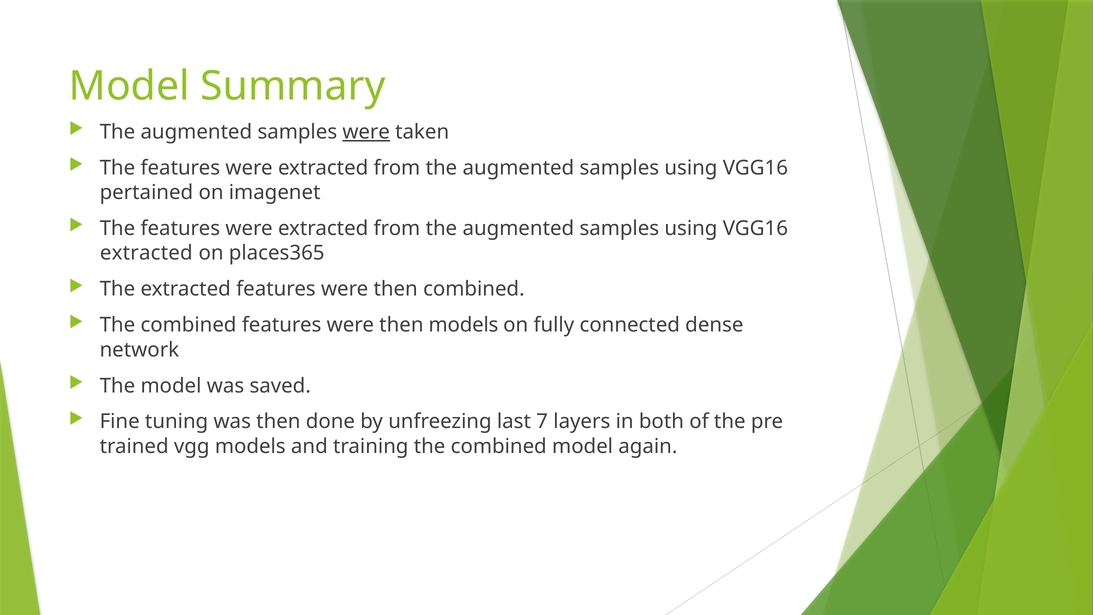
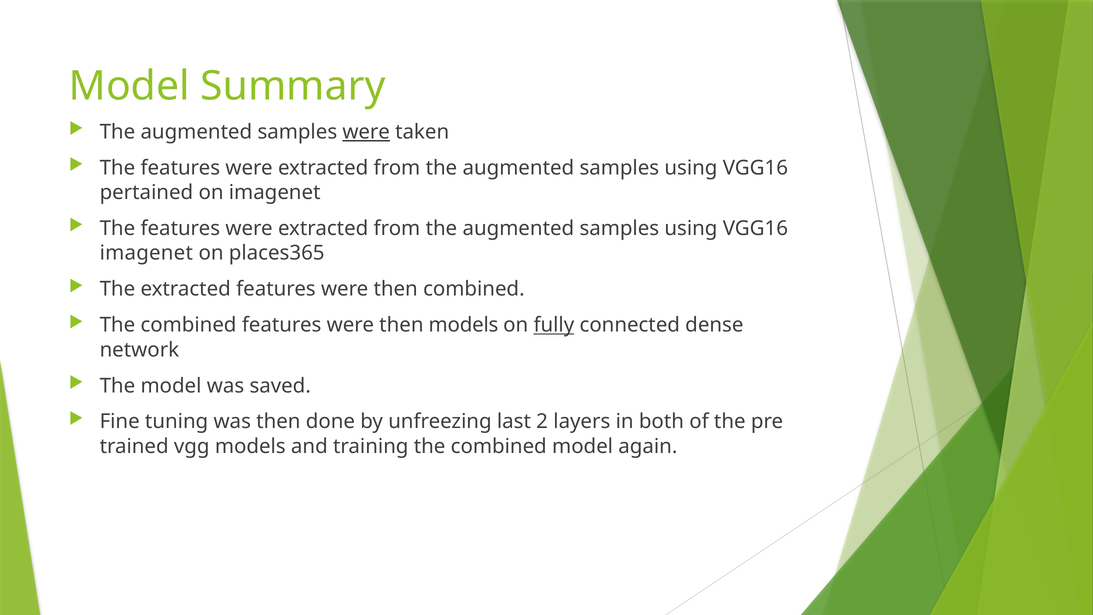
extracted: extracted -> imagenet (146, 253)
fully underline: none -> present (554, 325)
7: 7 -> 2 (542, 422)
